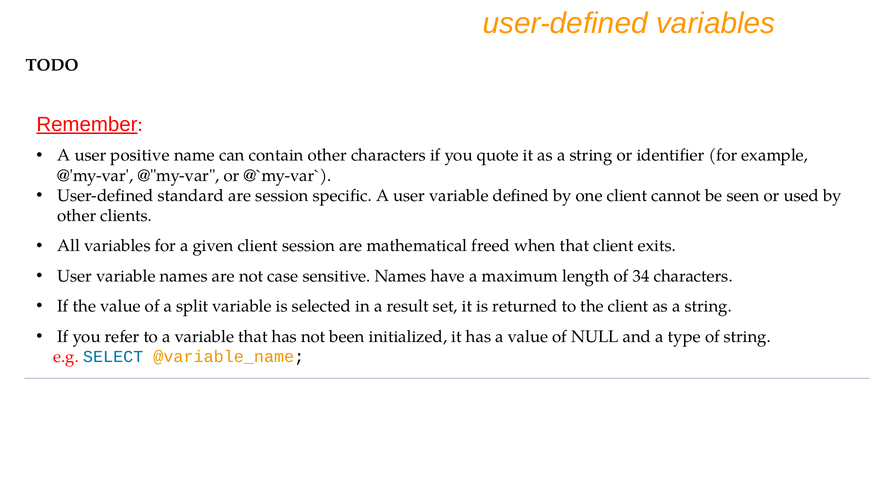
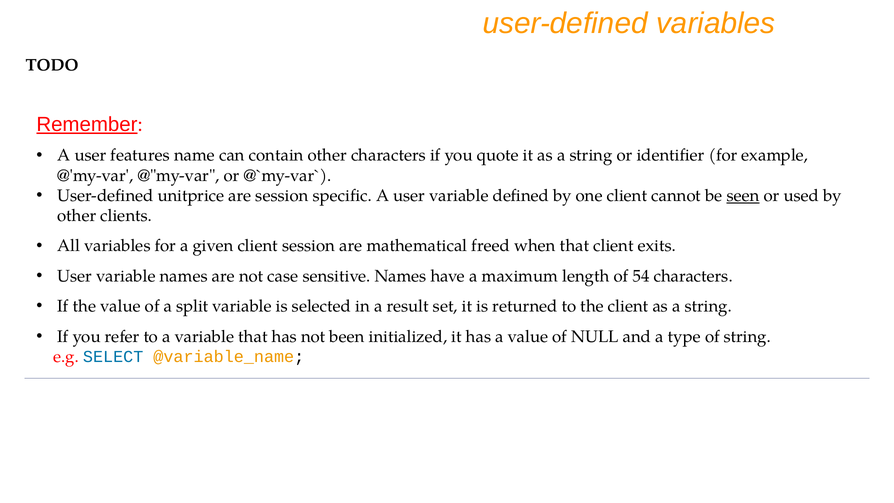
positive: positive -> features (140, 155)
standard: standard -> unitprice (191, 196)
seen underline: none -> present (743, 196)
34: 34 -> 54 (641, 276)
